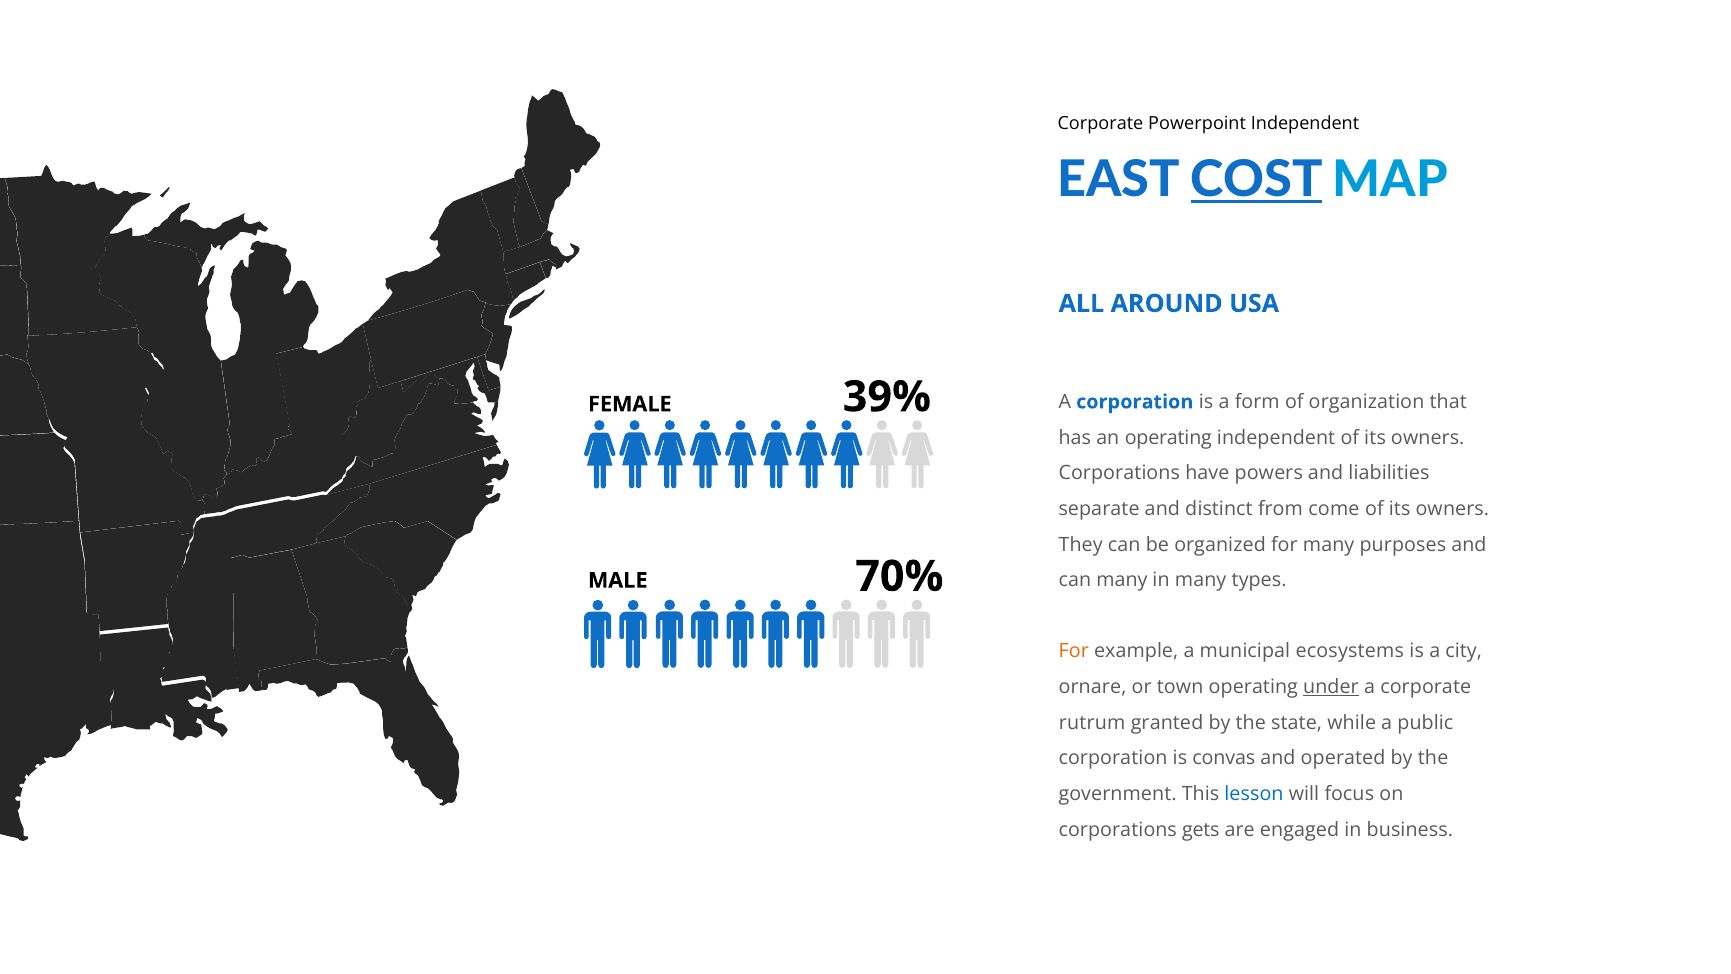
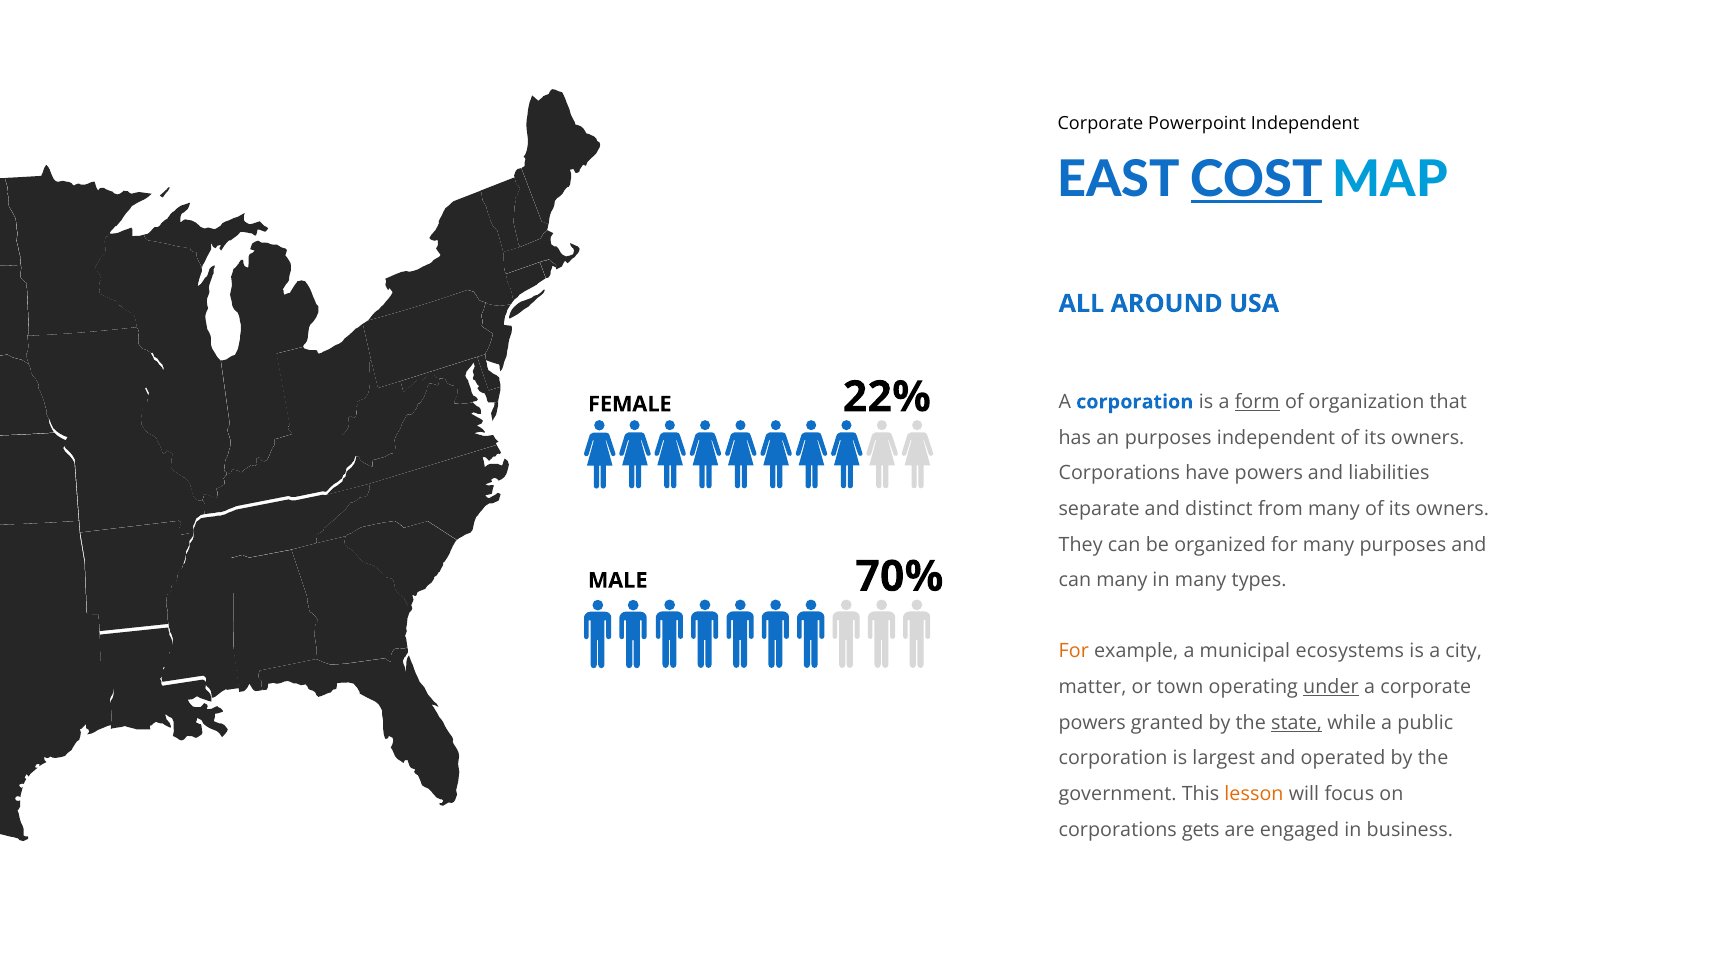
form underline: none -> present (1257, 402)
39%: 39% -> 22% (887, 397)
an operating: operating -> purposes (1168, 437)
from come: come -> many (1334, 509)
ornare: ornare -> matter (1093, 687)
rutrum: rutrum -> powers (1092, 723)
state underline: none -> present (1297, 723)
convas: convas -> largest (1224, 758)
lesson colour: blue -> orange (1254, 794)
